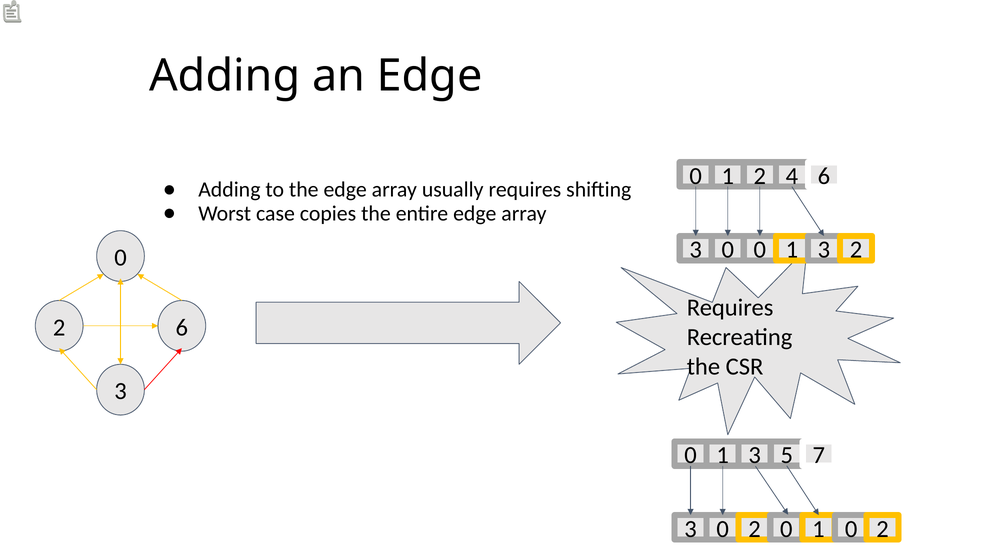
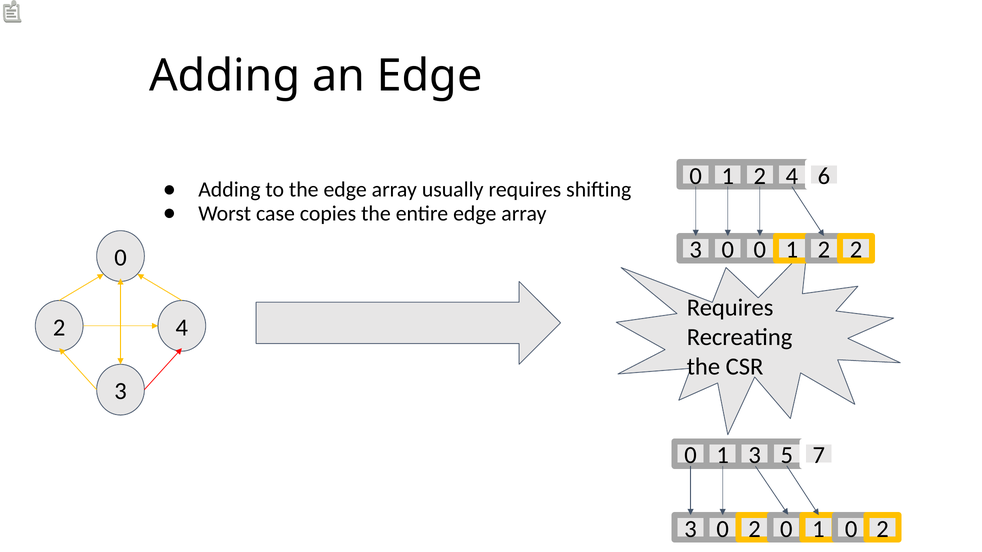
1 3: 3 -> 2 (824, 250)
6: 6 -> 4 (182, 328)
